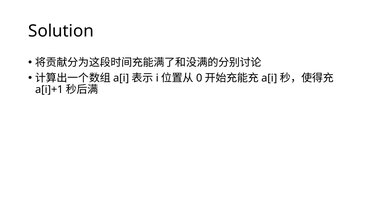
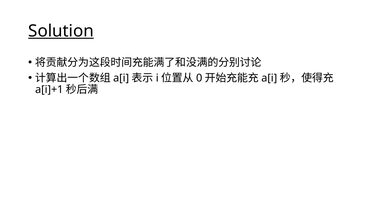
Solution underline: none -> present (61, 31)
